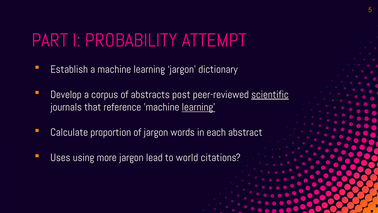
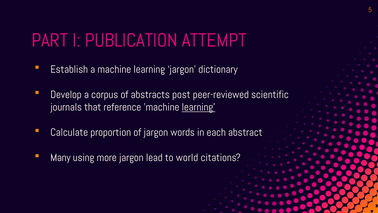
PROBABILITY: PROBABILITY -> PUBLICATION (131, 40)
scientific underline: present -> none (270, 94)
Uses: Uses -> Many (60, 157)
